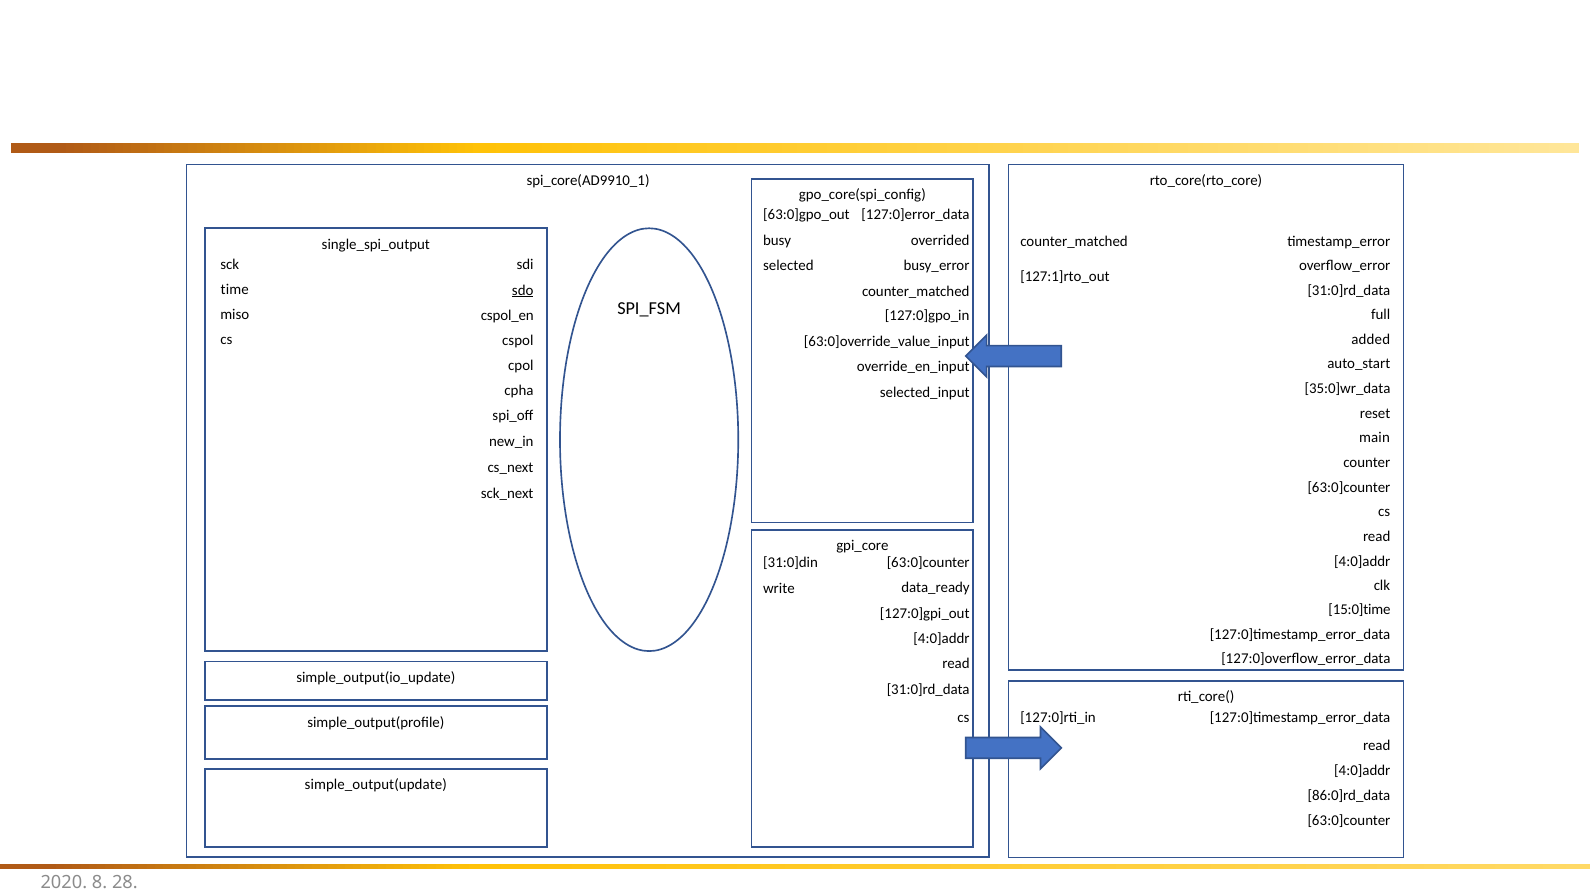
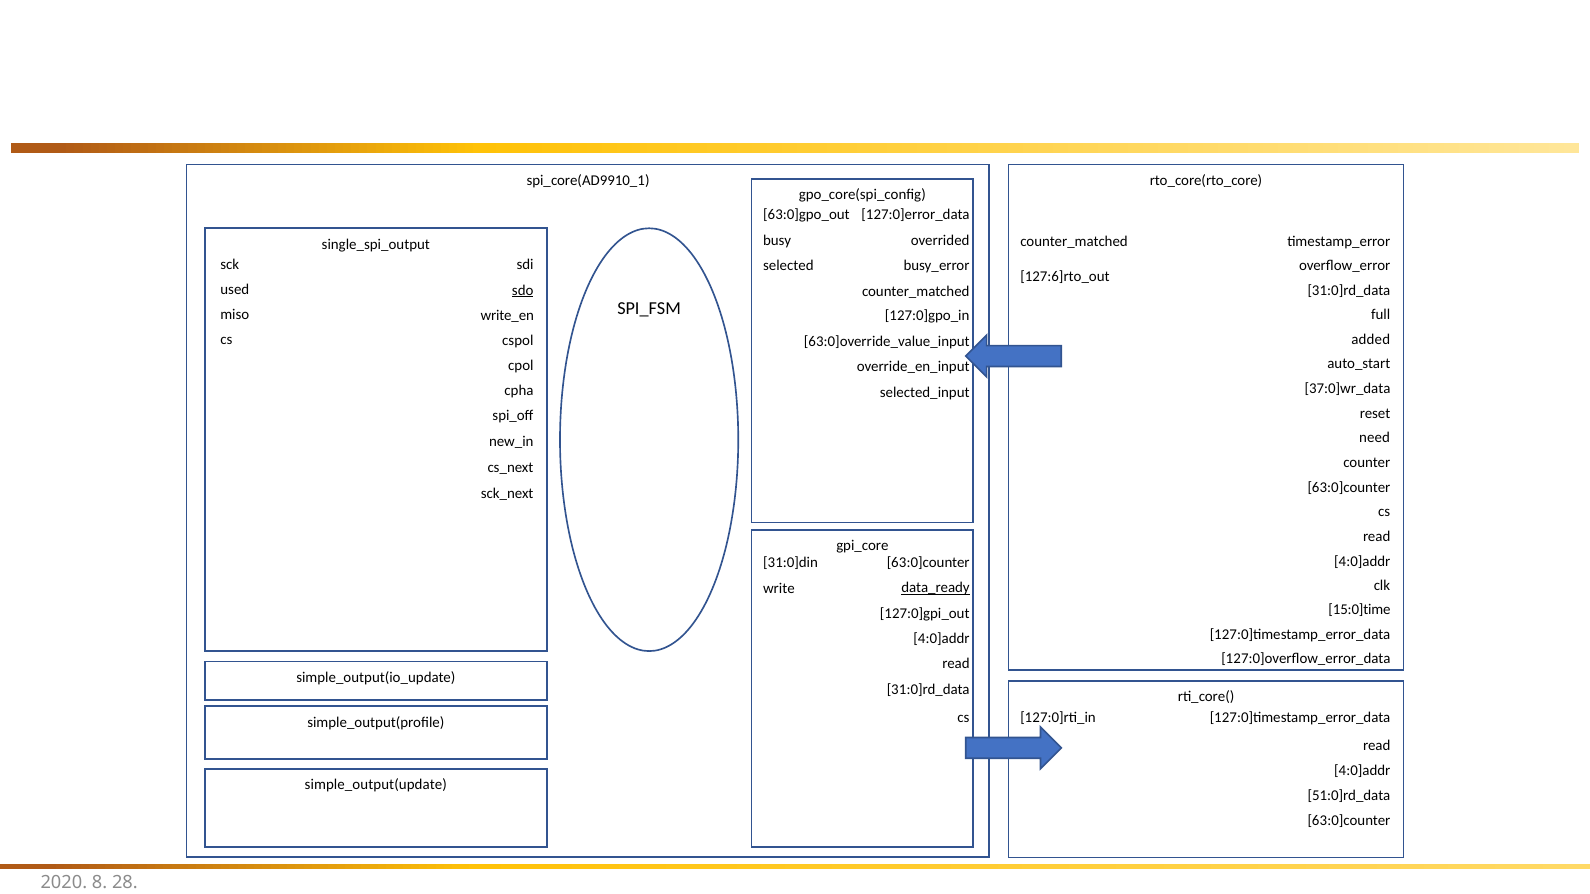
127:1]rto_out: 127:1]rto_out -> 127:6]rto_out (1065, 276)
time: time -> used (235, 289)
cspol_en: cspol_en -> write_en (507, 316)
35:0]wr_data: 35:0]wr_data -> 37:0]wr_data (1348, 389)
main: main -> need (1375, 438)
data_ready underline: none -> present (936, 588)
86:0]rd_data: 86:0]rd_data -> 51:0]rd_data (1349, 796)
